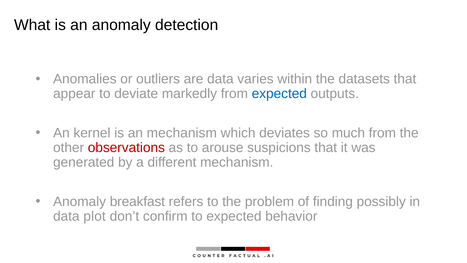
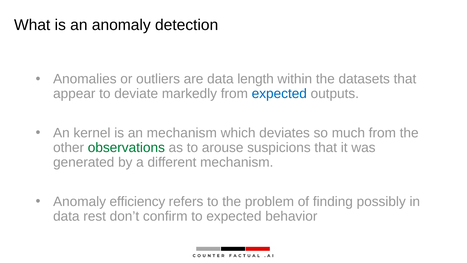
varies: varies -> length (256, 79)
observations colour: red -> green (126, 148)
breakfast: breakfast -> efﬁciency (137, 201)
plot: plot -> rest (95, 216)
